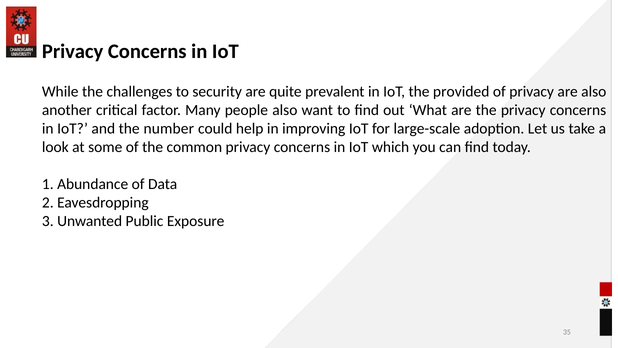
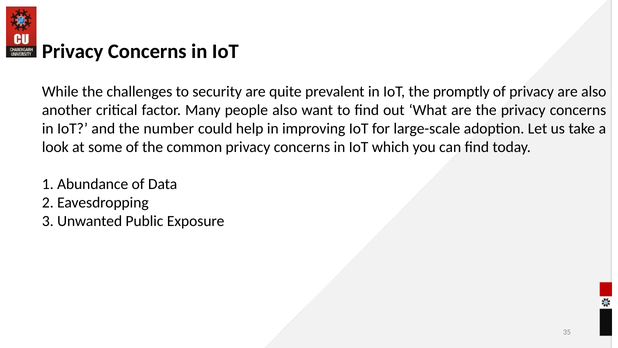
provided: provided -> promptly (461, 91)
